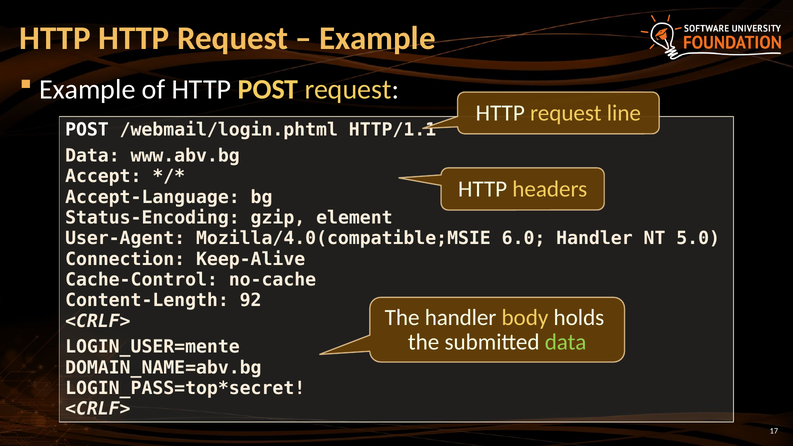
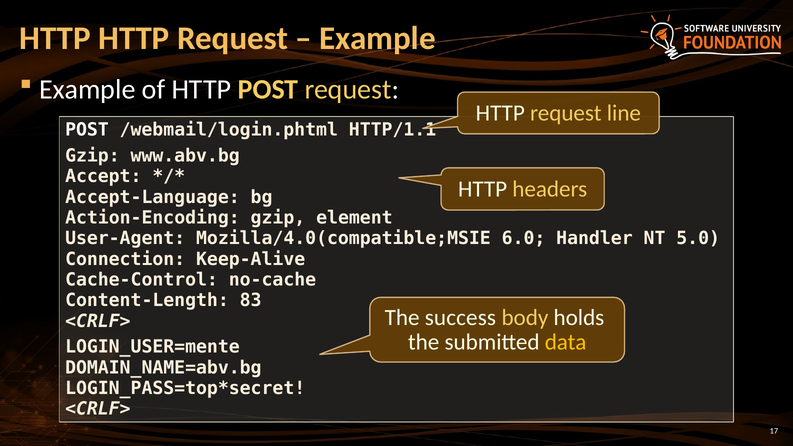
Data: Data -> Gzip (92, 156)
Status-Encoding: Status-Encoding -> Action-Encoding (152, 218)
92: 92 -> 83 (251, 301)
The handler: handler -> success (460, 318)
data colour: light green -> yellow (566, 342)
